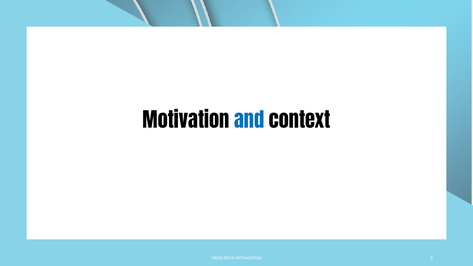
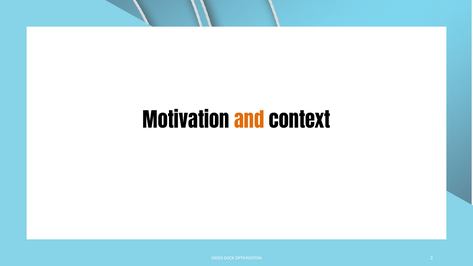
and colour: blue -> orange (249, 121)
